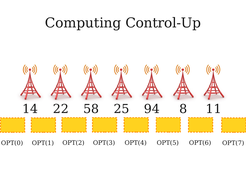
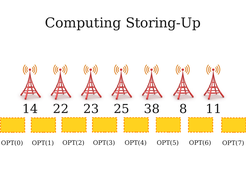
Control-Up: Control-Up -> Storing-Up (163, 23)
58: 58 -> 23 (91, 109)
94: 94 -> 38 (152, 109)
